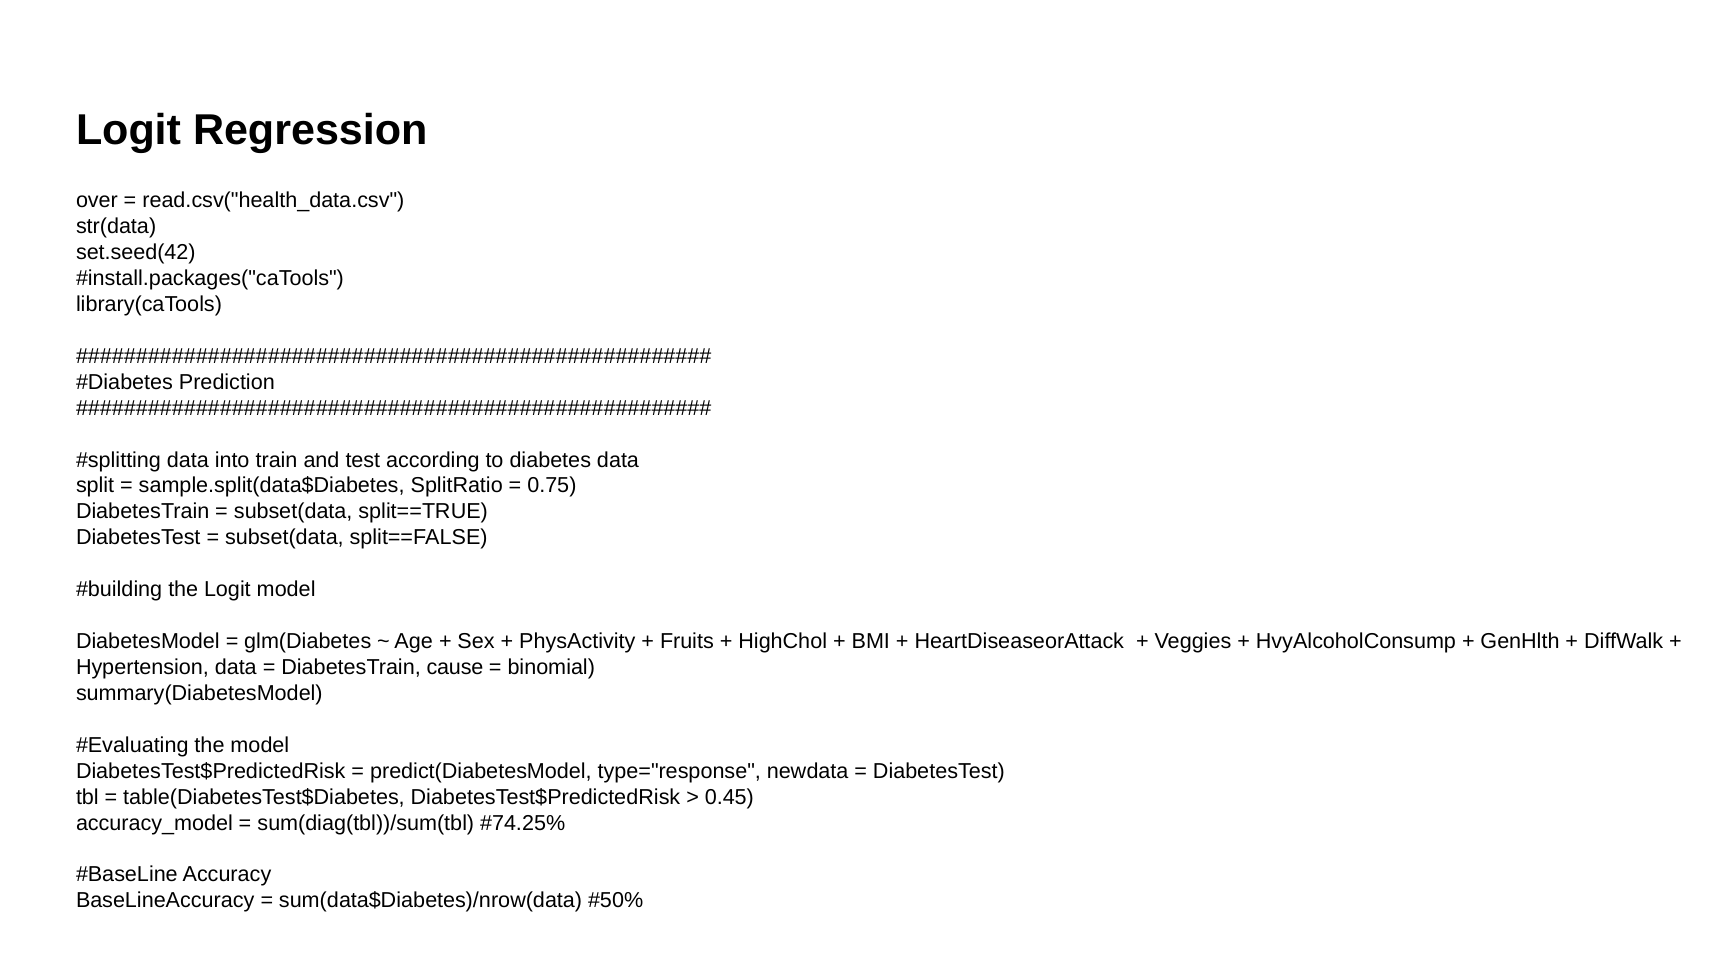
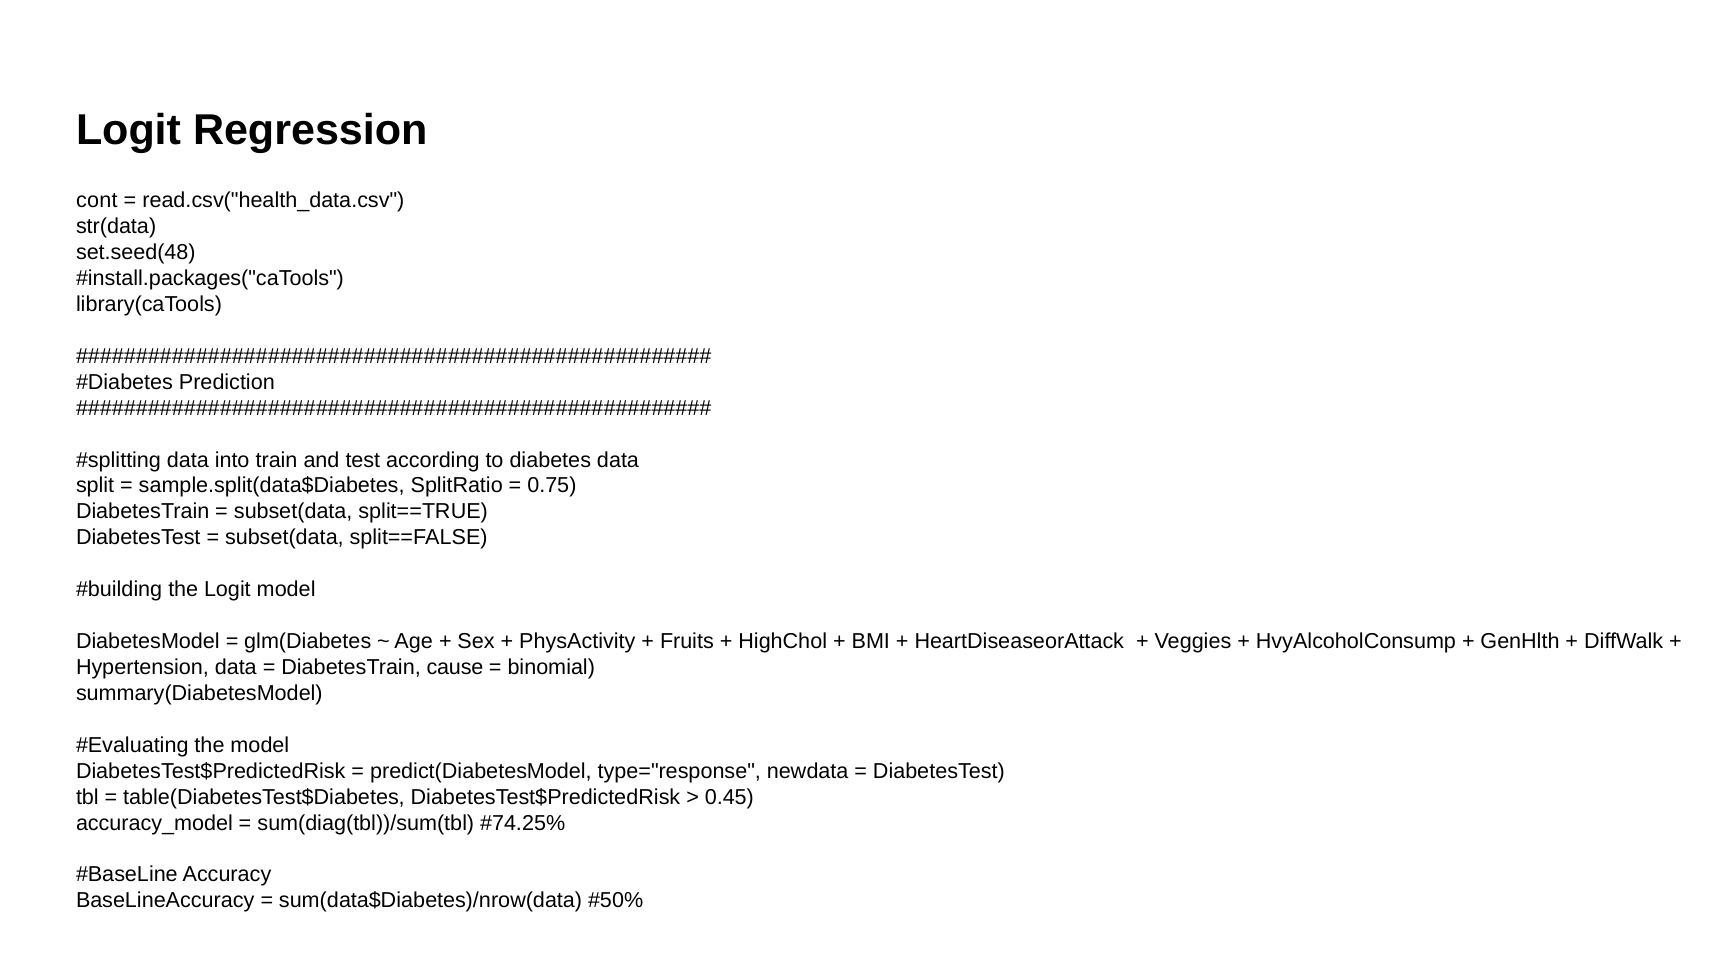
over: over -> cont (97, 201)
set.seed(42: set.seed(42 -> set.seed(48 (136, 252)
